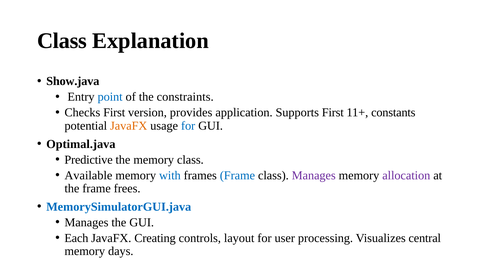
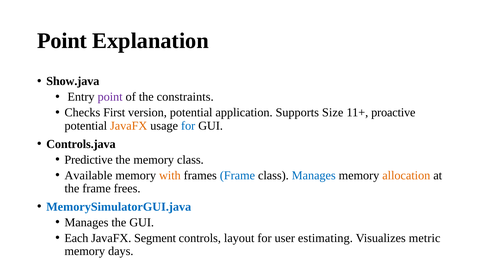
Class: Class -> Point (62, 41)
point colour: blue -> purple (110, 97)
version provides: provides -> potential (191, 113)
Supports First: First -> Size (333, 113)
constants: constants -> proactive (393, 113)
Optimal.java: Optimal.java -> Controls.java (81, 144)
with colour: blue -> orange (170, 175)
Manages colour: purple -> blue (314, 175)
allocation colour: purple -> orange (406, 175)
Creating: Creating -> Segment (155, 238)
processing: processing -> estimating (325, 238)
central: central -> metric (425, 238)
